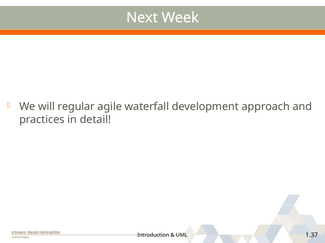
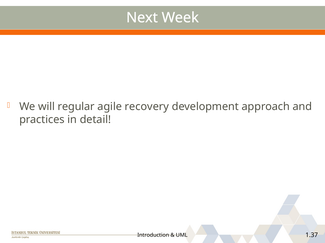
waterfall: waterfall -> recovery (147, 107)
